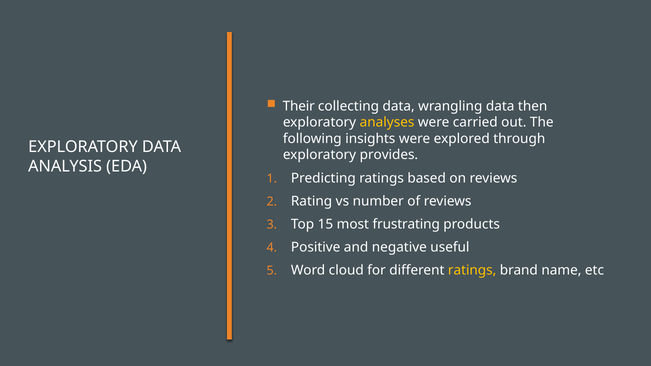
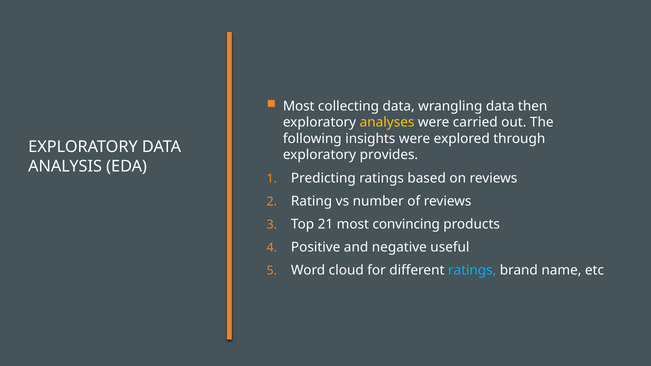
Their: Their -> Most (299, 106)
15: 15 -> 21 (325, 224)
frustrating: frustrating -> convincing (406, 224)
ratings colour: yellow -> light blue (472, 270)
